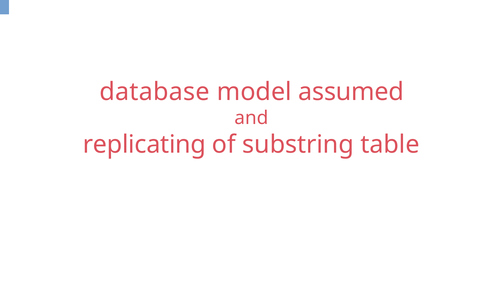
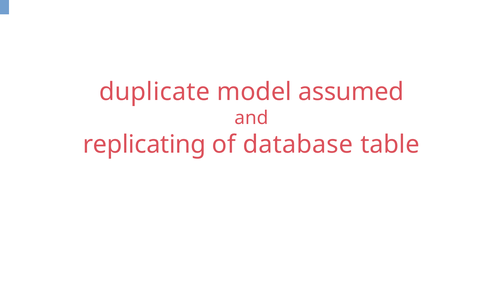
database: database -> duplicate (155, 92)
substring: substring -> database (298, 145)
